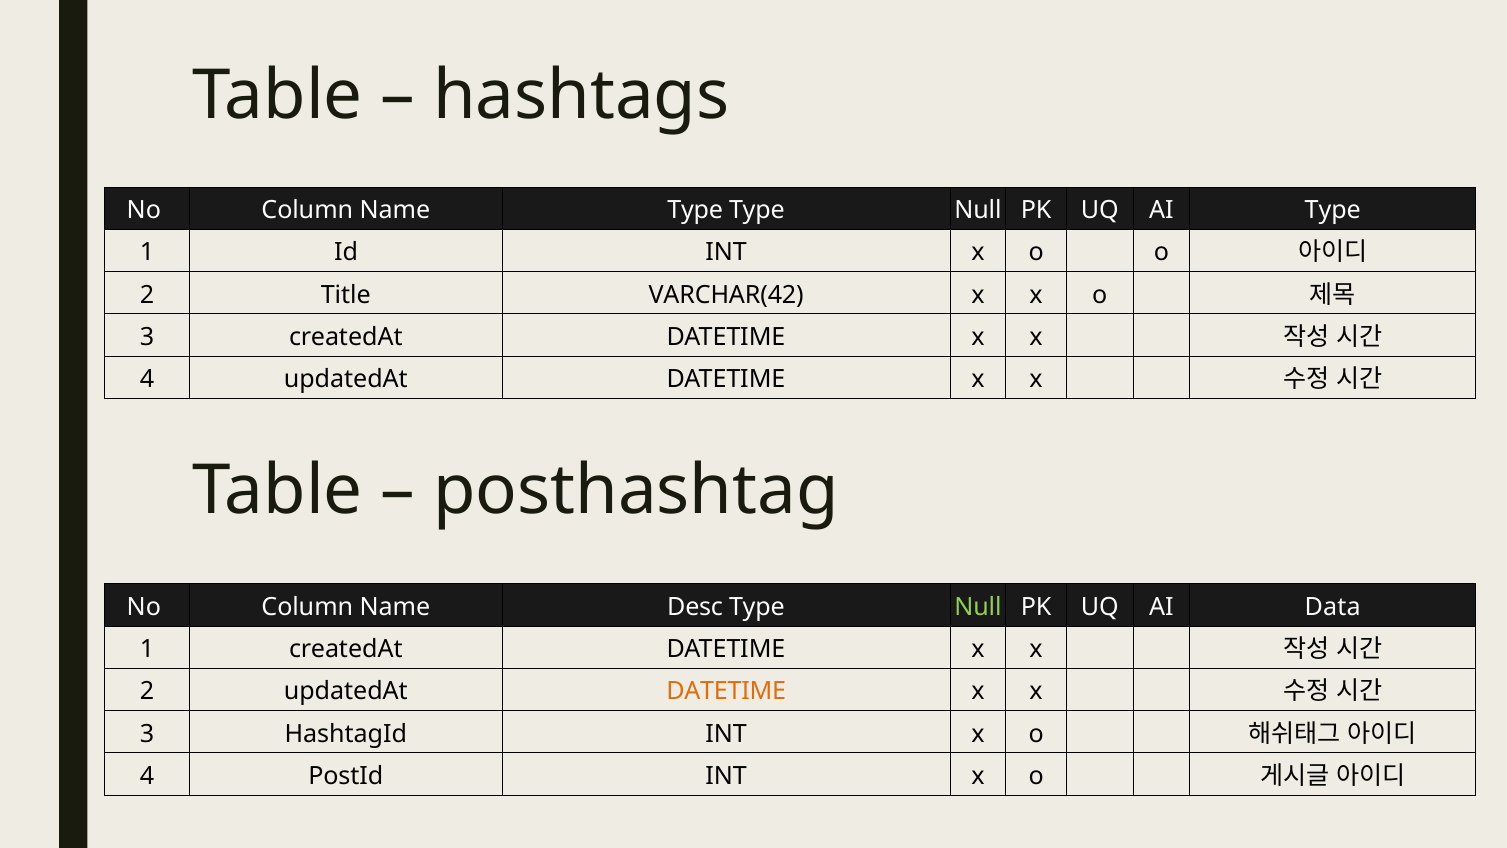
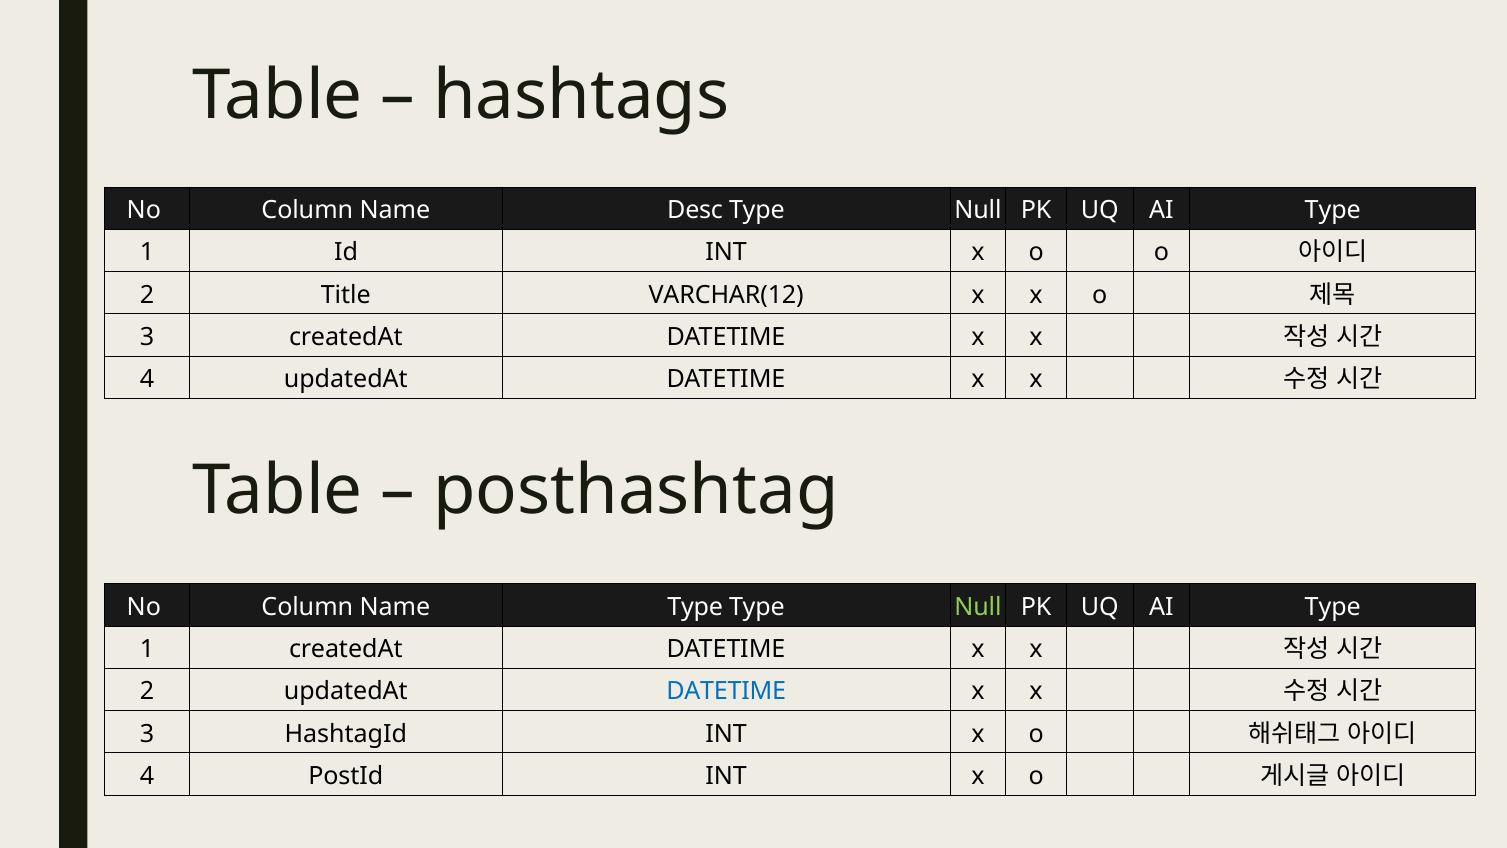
Name Type: Type -> Desc (695, 210)
VARCHAR(42: VARCHAR(42 -> VARCHAR(12 (726, 295)
Name Desc: Desc -> Type (695, 607)
Data: Data -> Type (1333, 607)
DATETIME colour: orange -> blue (726, 691)
